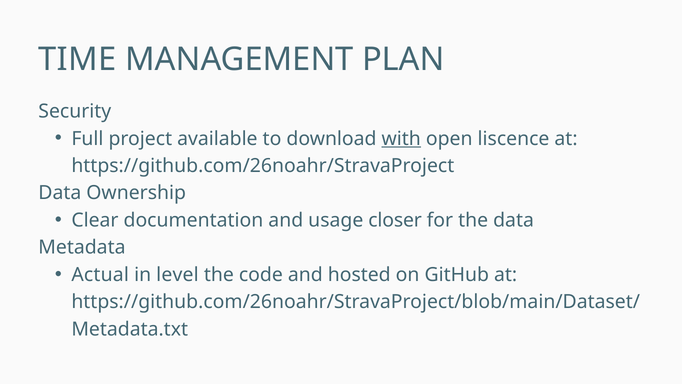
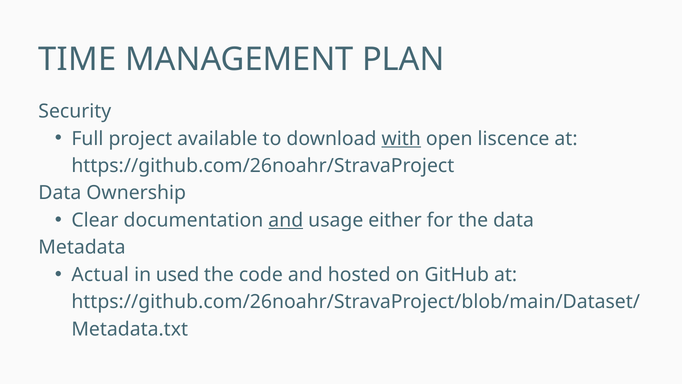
and underline: none -> present (286, 220)
closer: closer -> either (395, 220)
level: level -> used (178, 274)
